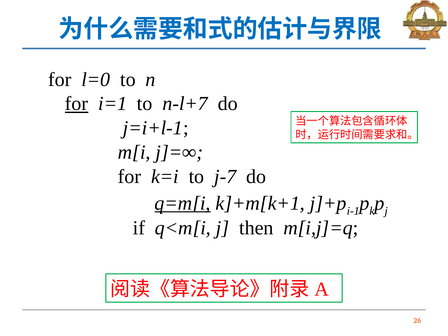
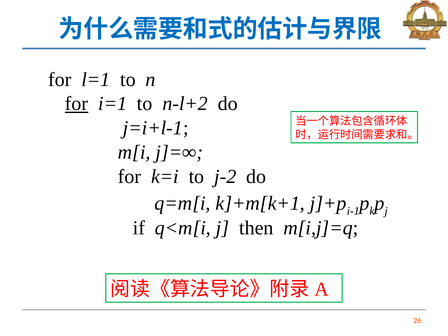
l=0: l=0 -> l=1 (96, 79)
n-l+7: n-l+7 -> n-l+2 (185, 104)
j-7: j-7 -> j-2 (225, 177)
q=m[i underline: present -> none (183, 203)
